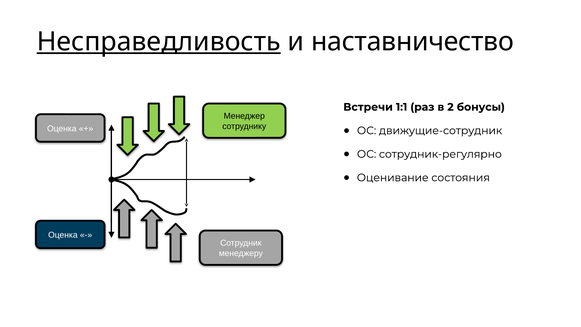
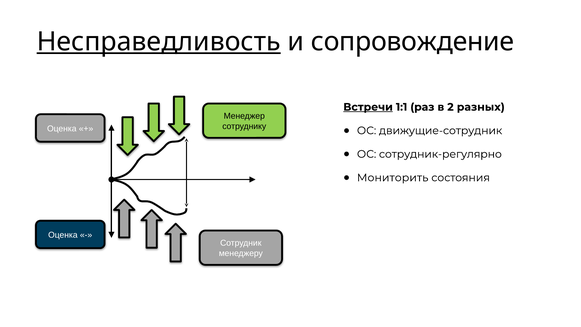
наставничество: наставничество -> сопровождение (412, 42)
Встречи underline: none -> present (368, 107)
бонусы: бонусы -> разных (481, 107)
Оценивание: Оценивание -> Мониторить (393, 178)
